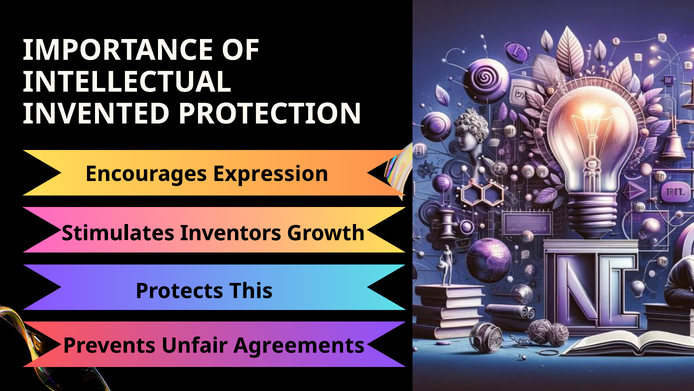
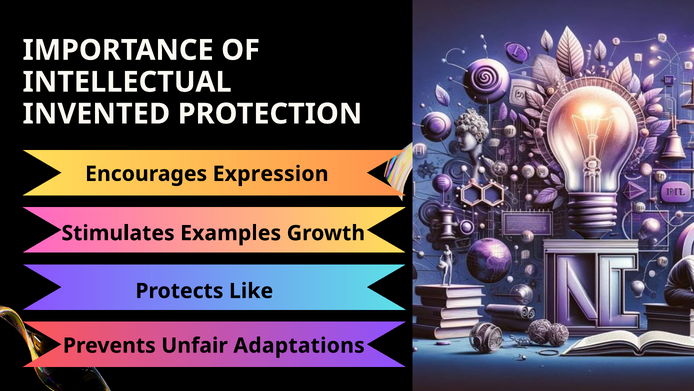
Inventors: Inventors -> Examples (231, 233)
This: This -> Like (251, 291)
Agreements: Agreements -> Adaptations (299, 345)
